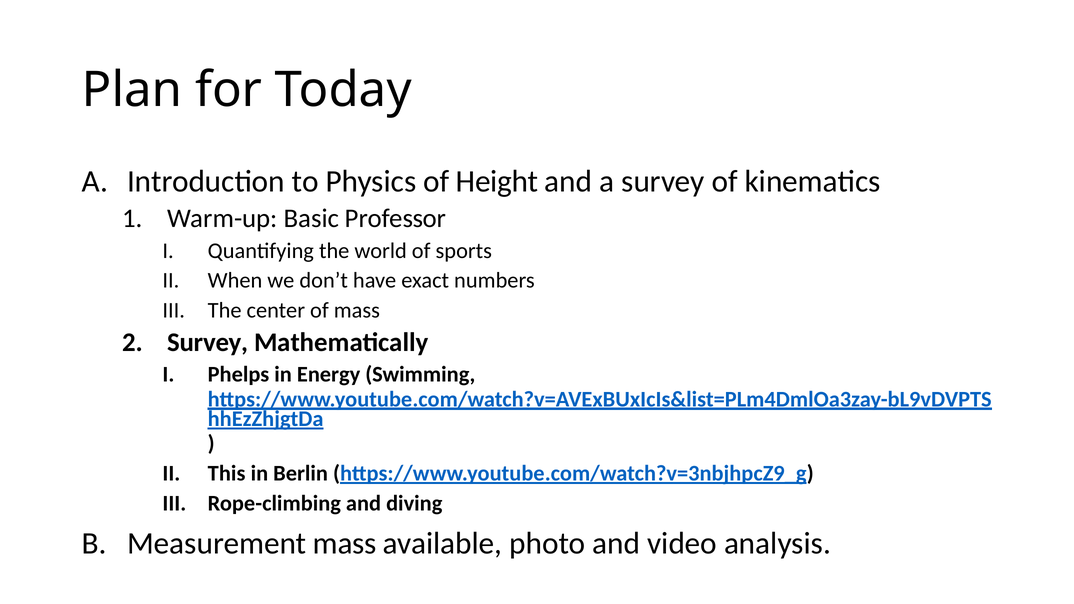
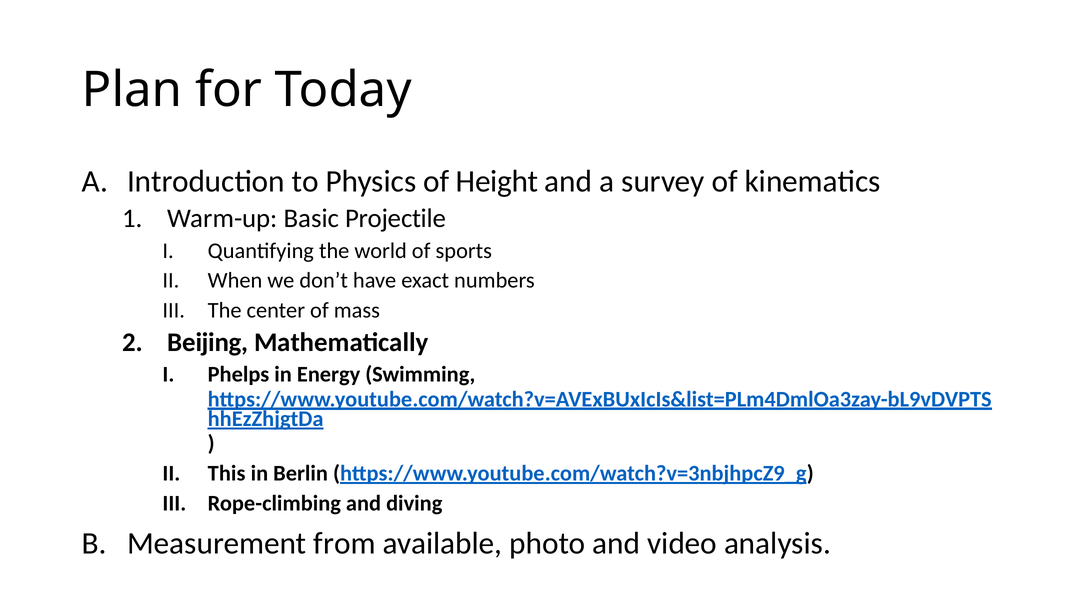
Professor: Professor -> Projectile (396, 219)
Survey: Survey -> Beijing (208, 342)
Measurement mass: mass -> from (345, 543)
